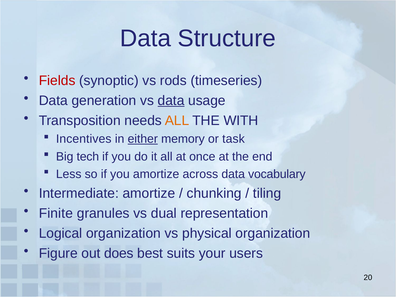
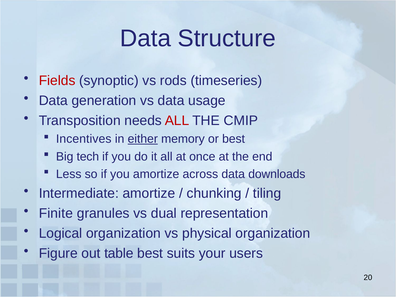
data underline: present -> none (171, 101)
ALL colour: orange -> red (177, 121)
WITH: WITH -> CMIP (241, 121)
or task: task -> best (234, 139)
vocabulary: vocabulary -> downloads (277, 174)
does: does -> table (119, 253)
